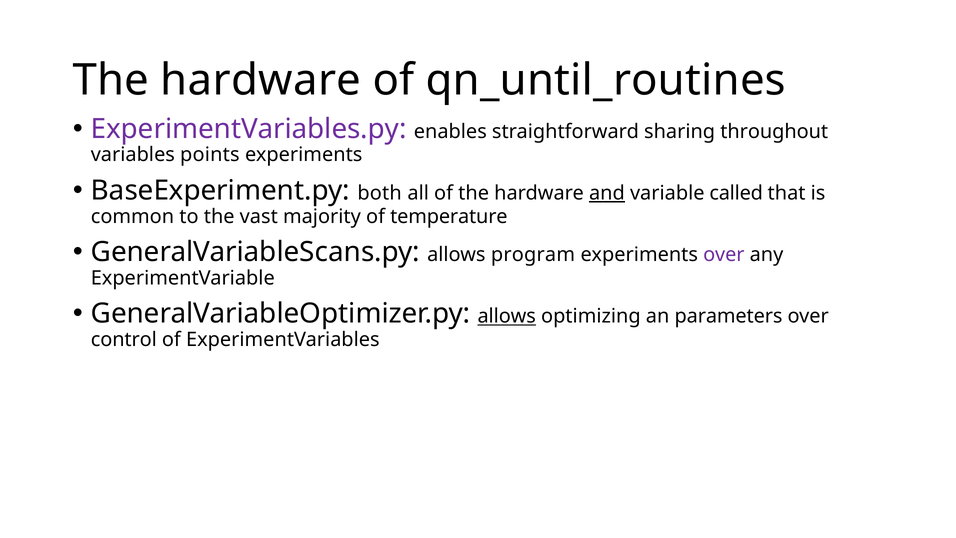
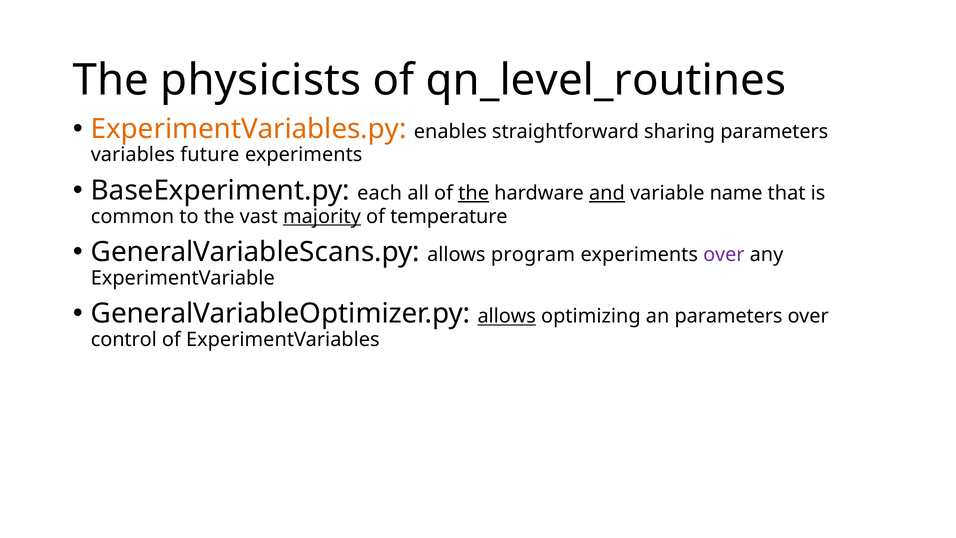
hardware: hardware -> physicists (261, 80)
qn_until_routines: qn_until_routines -> qn_level_routines (606, 80)
ExperimentVariables.py colour: purple -> orange (249, 129)
sharing throughout: throughout -> parameters (774, 132)
points: points -> future (210, 155)
both: both -> each (380, 193)
the underline: none -> present (474, 193)
called: called -> name (736, 193)
majority underline: none -> present (322, 216)
